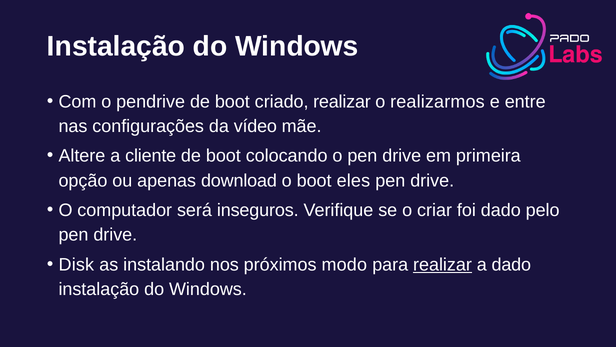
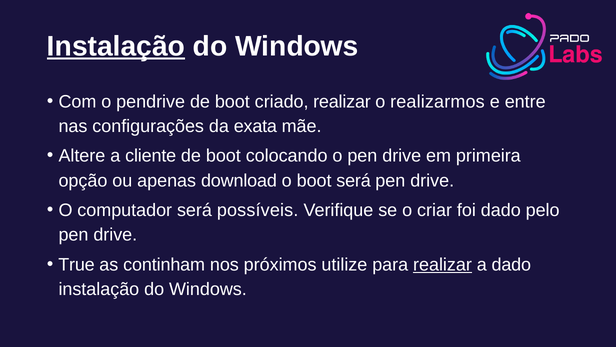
Instalação underline: none -> present (116, 46)
vídeo: vídeo -> exata (255, 126)
boot eles: eles -> será (354, 180)
inseguros: inseguros -> possíveis (258, 210)
Disk: Disk -> True (77, 264)
instalando: instalando -> continham (164, 264)
modo: modo -> utilize (344, 264)
